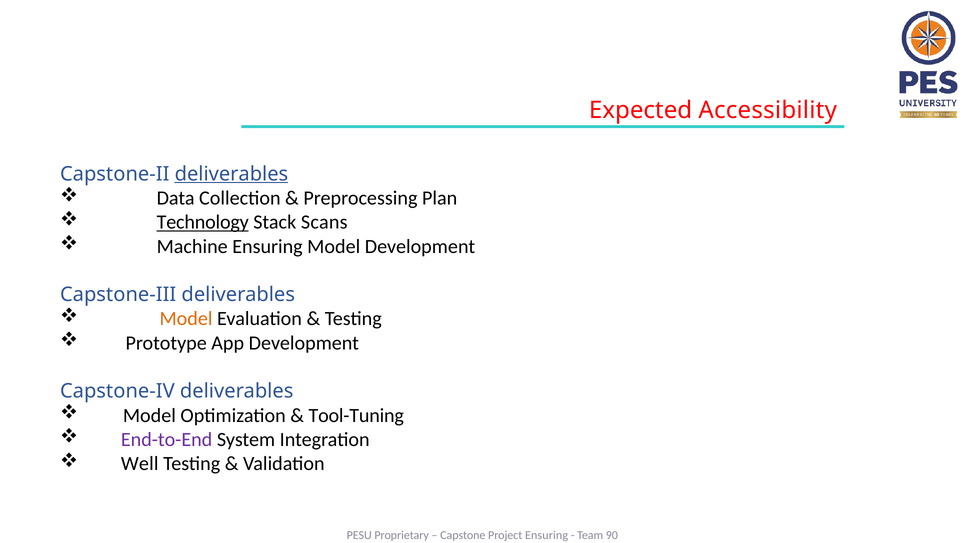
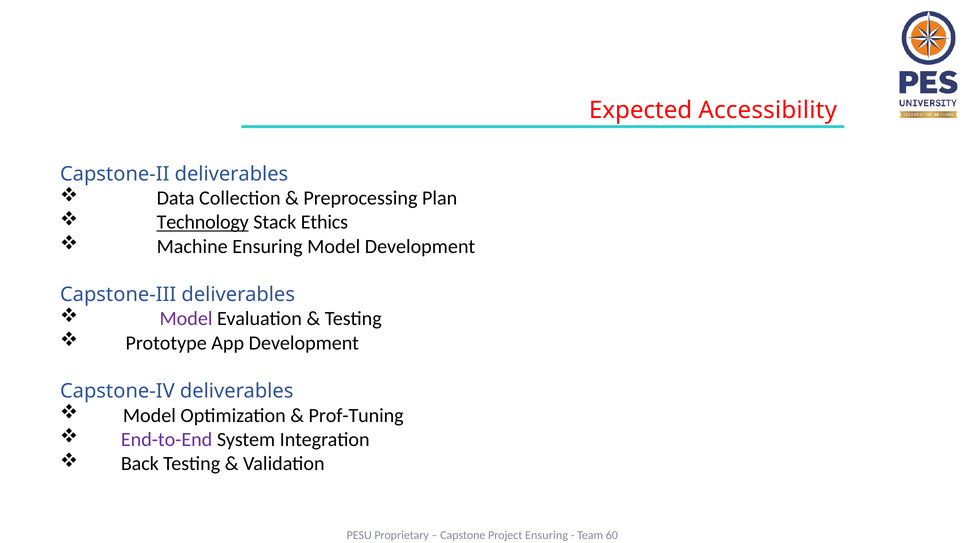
deliverables underline: present -> none (231, 174)
Scans: Scans -> Ethics (324, 222)
Model colour: orange -> purple (186, 319)
Tool-Tuning: Tool-Tuning -> Prof-Tuning (356, 415)
Well: Well -> Back (140, 464)
90: 90 -> 60 (612, 535)
